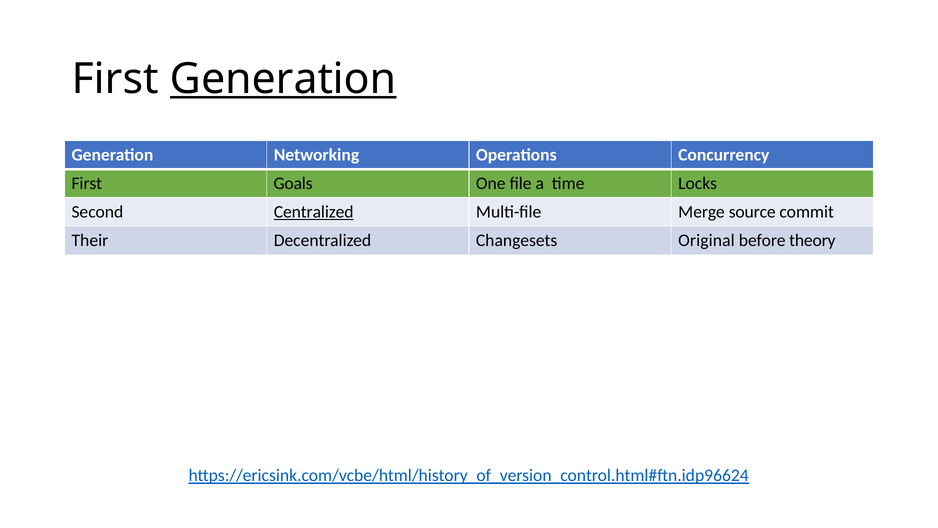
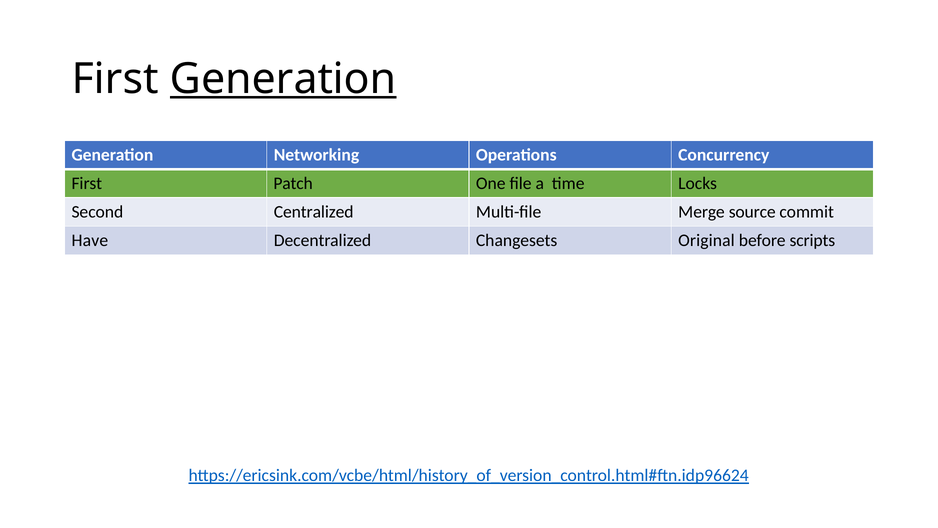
Goals: Goals -> Patch (293, 183)
Centralized underline: present -> none (314, 212)
Their: Their -> Have (90, 241)
theory: theory -> scripts (812, 241)
